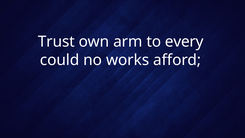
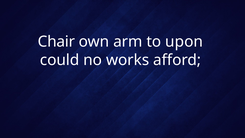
Trust: Trust -> Chair (56, 42)
every: every -> upon (184, 42)
